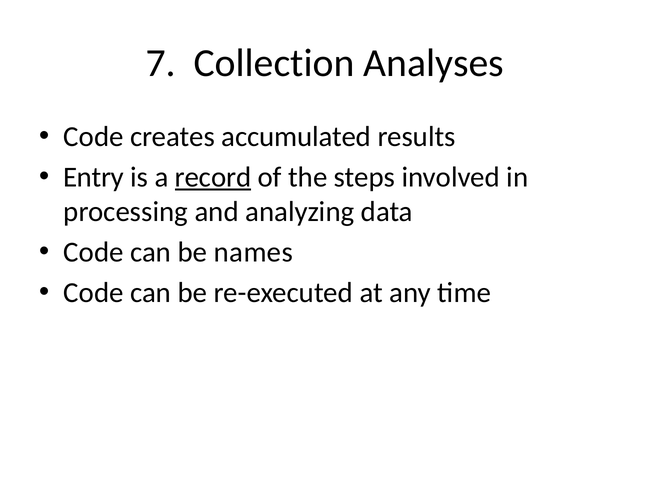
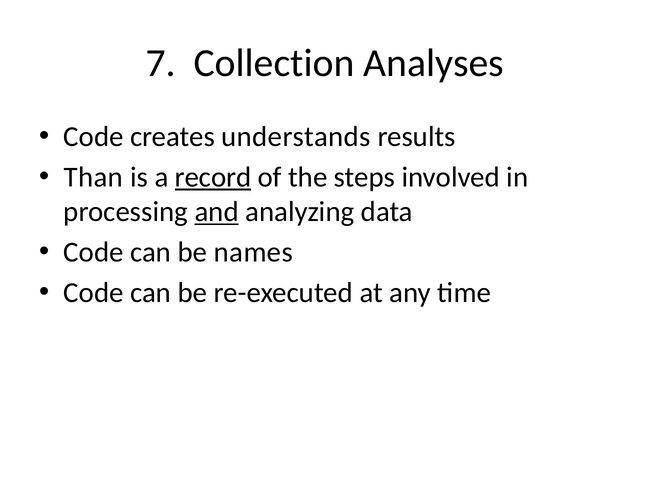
accumulated: accumulated -> understands (296, 136)
Entry: Entry -> Than (93, 177)
and underline: none -> present (217, 211)
